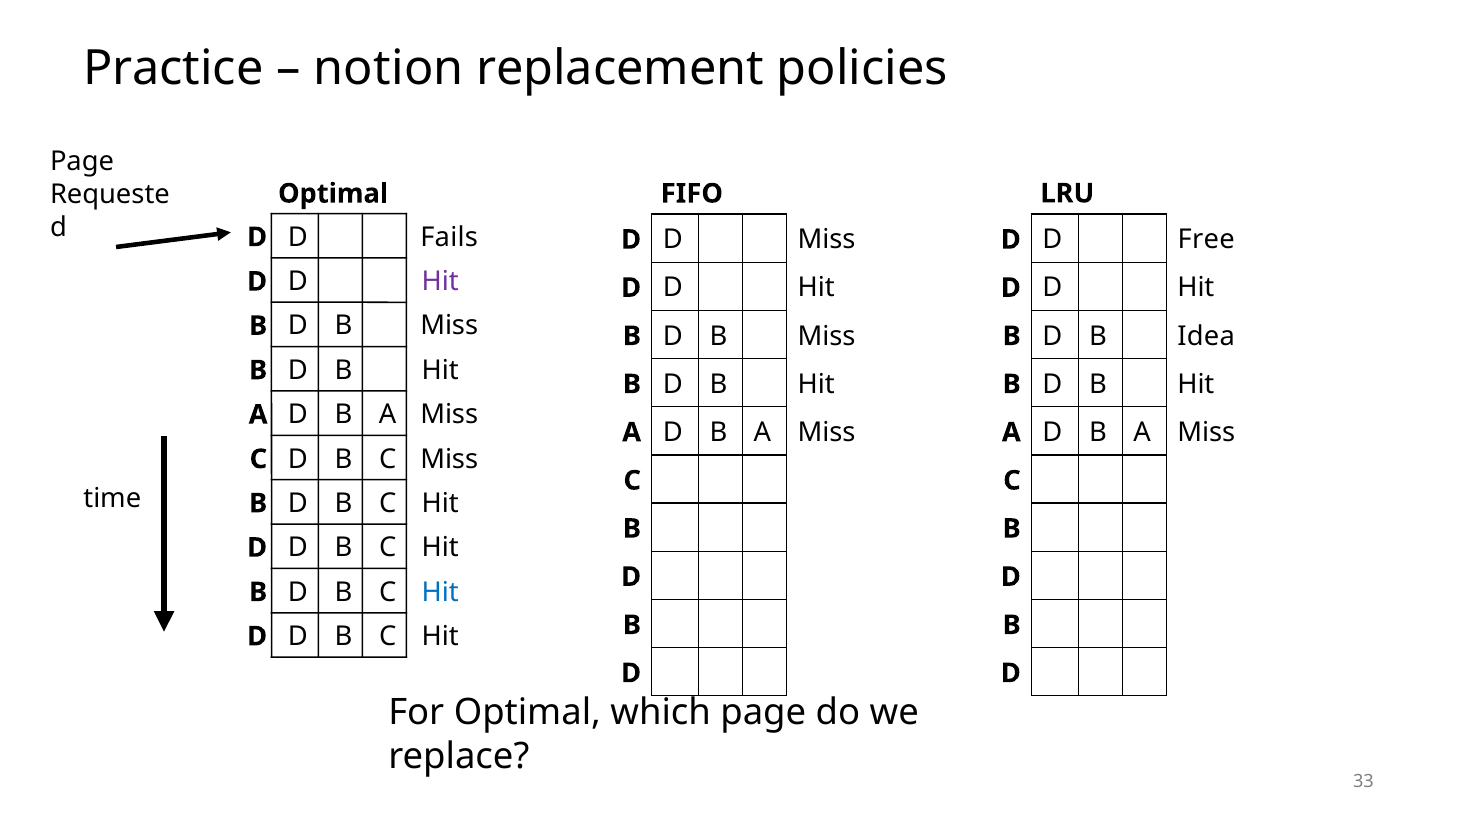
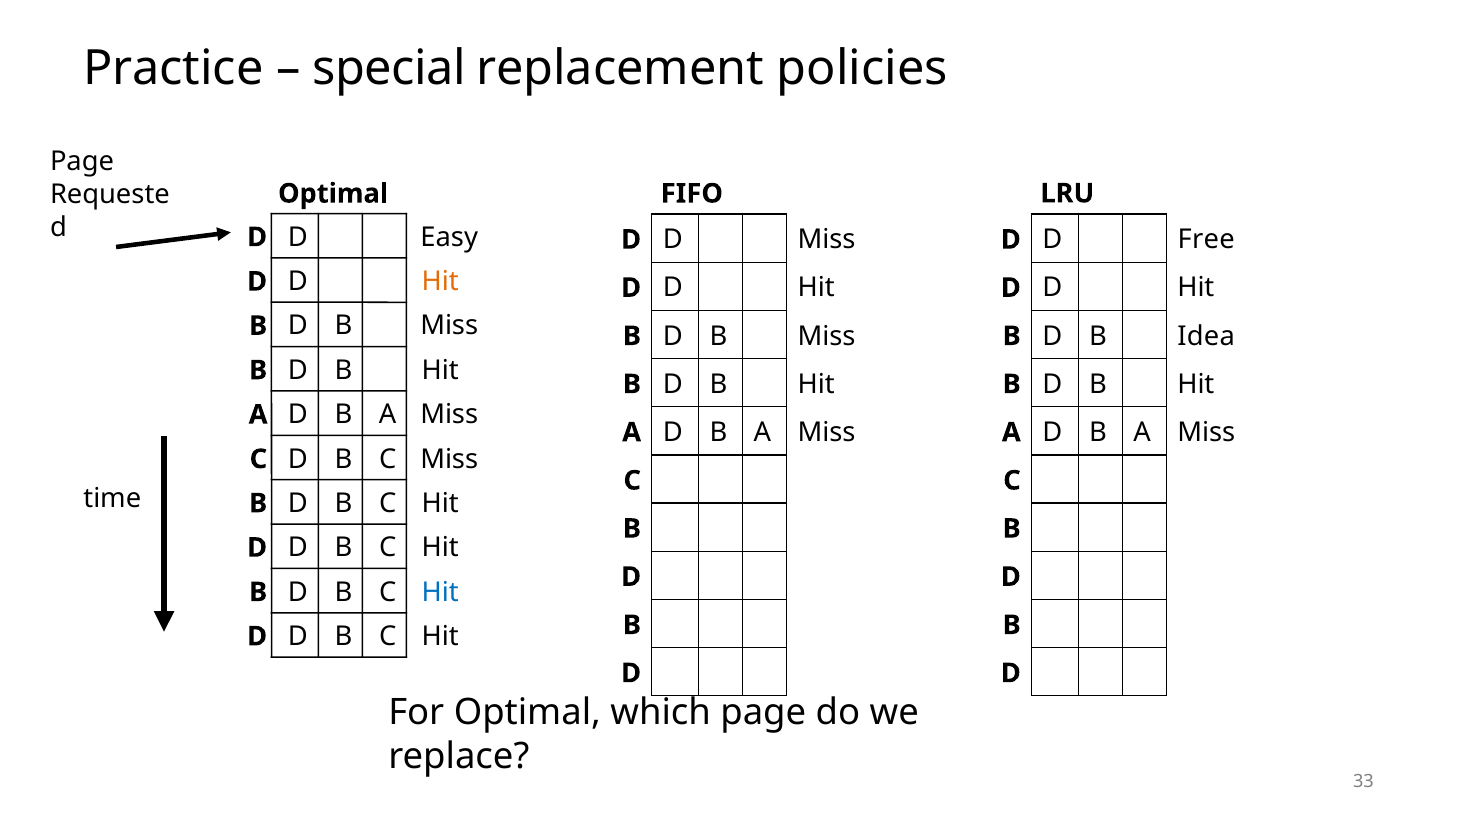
notion: notion -> special (389, 68)
Fails: Fails -> Easy (449, 237)
Hit colour: purple -> orange (440, 282)
